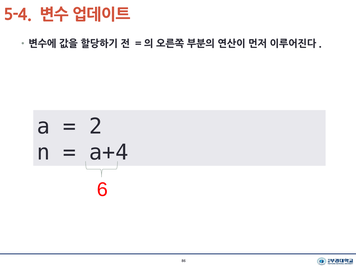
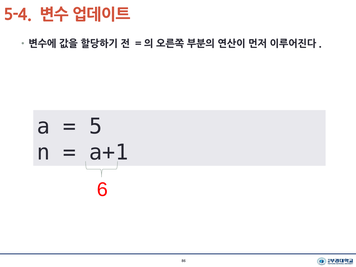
2: 2 -> 5 (96, 126)
a+4: a+4 -> a+1 (109, 153)
